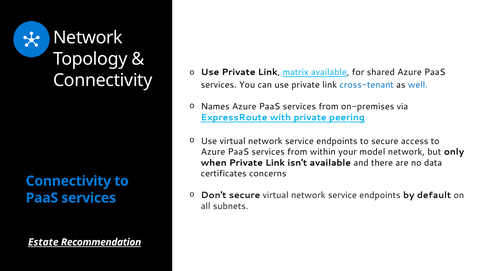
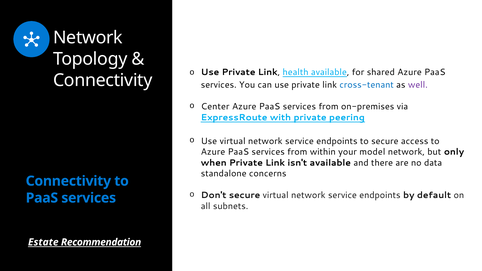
matrix: matrix -> health (296, 72)
well colour: blue -> purple (418, 85)
Names: Names -> Center (215, 107)
certificates: certificates -> standalone (224, 174)
